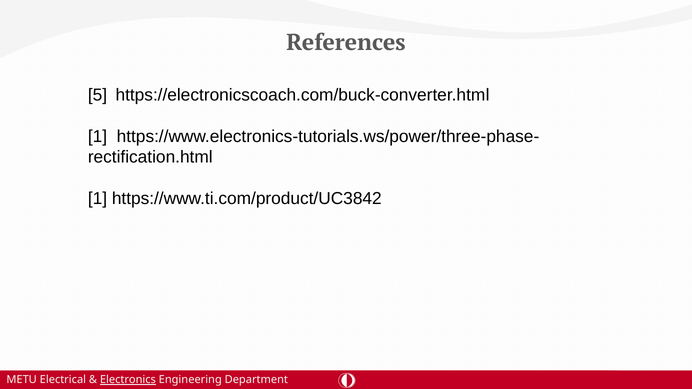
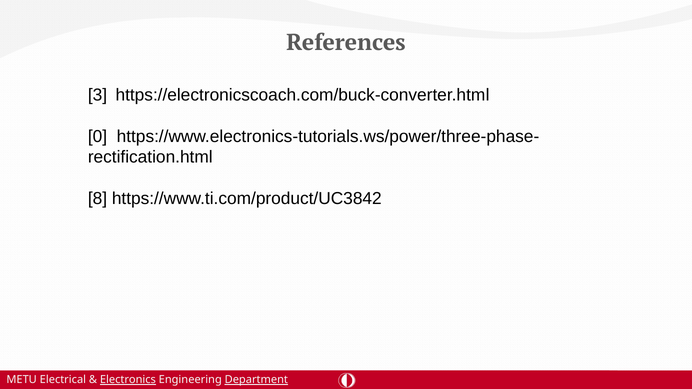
5: 5 -> 3 (97, 95)
1: 1 -> 0 (97, 136)
1: 1 -> 8 (97, 199)
Department underline: none -> present (256, 380)
